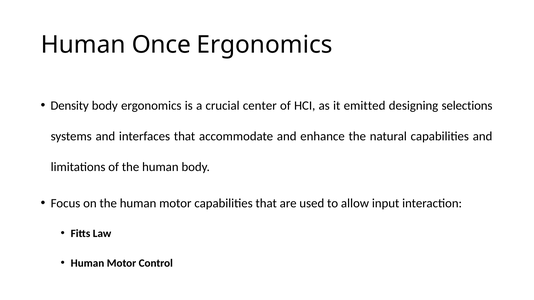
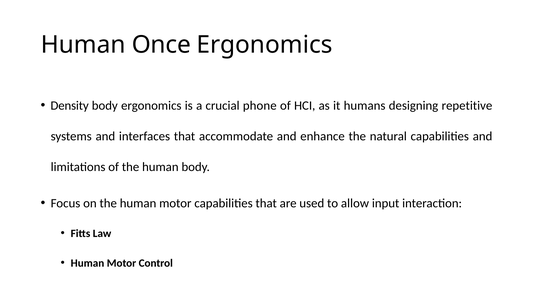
center: center -> phone (260, 106)
emitted: emitted -> humans (365, 106)
selections: selections -> repetitive (467, 106)
